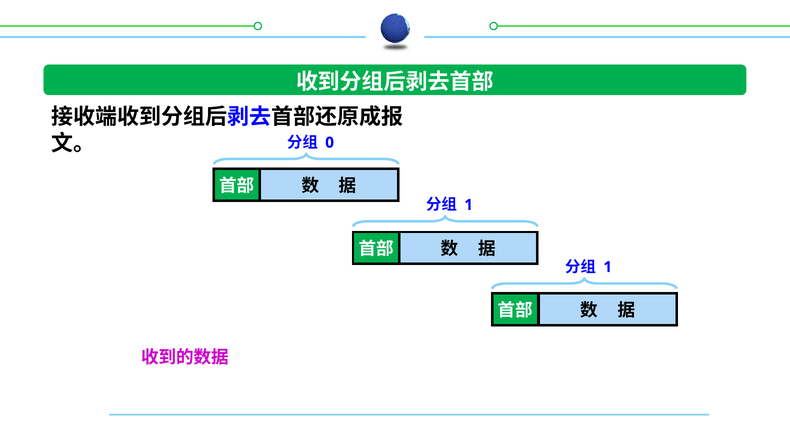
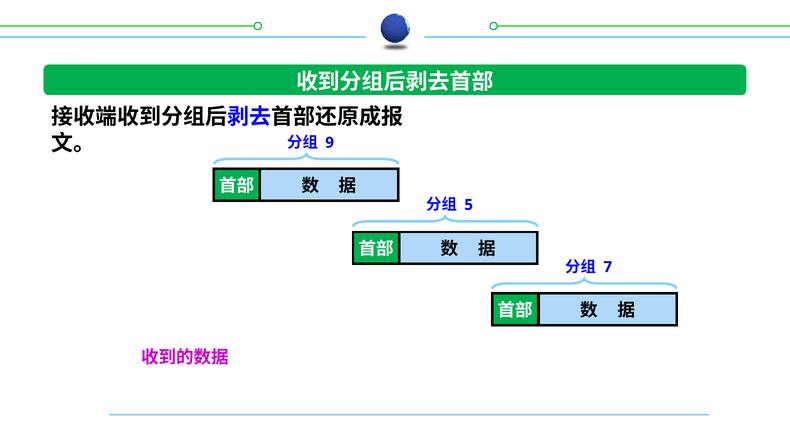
0: 0 -> 9 (330, 143)
1: 1 -> 5 (469, 205)
1: 1 -> 7 (608, 267)
